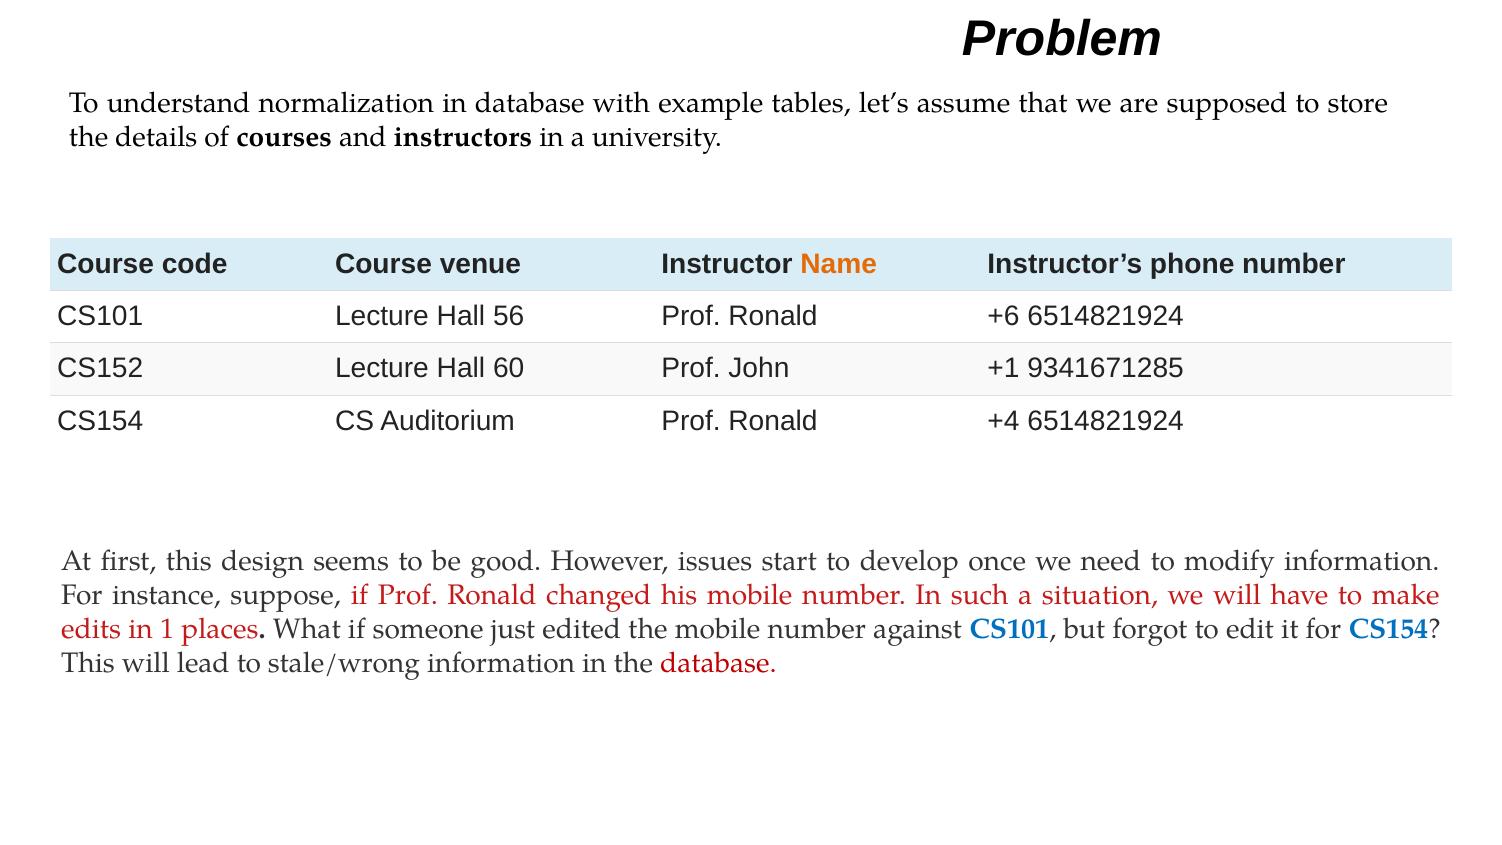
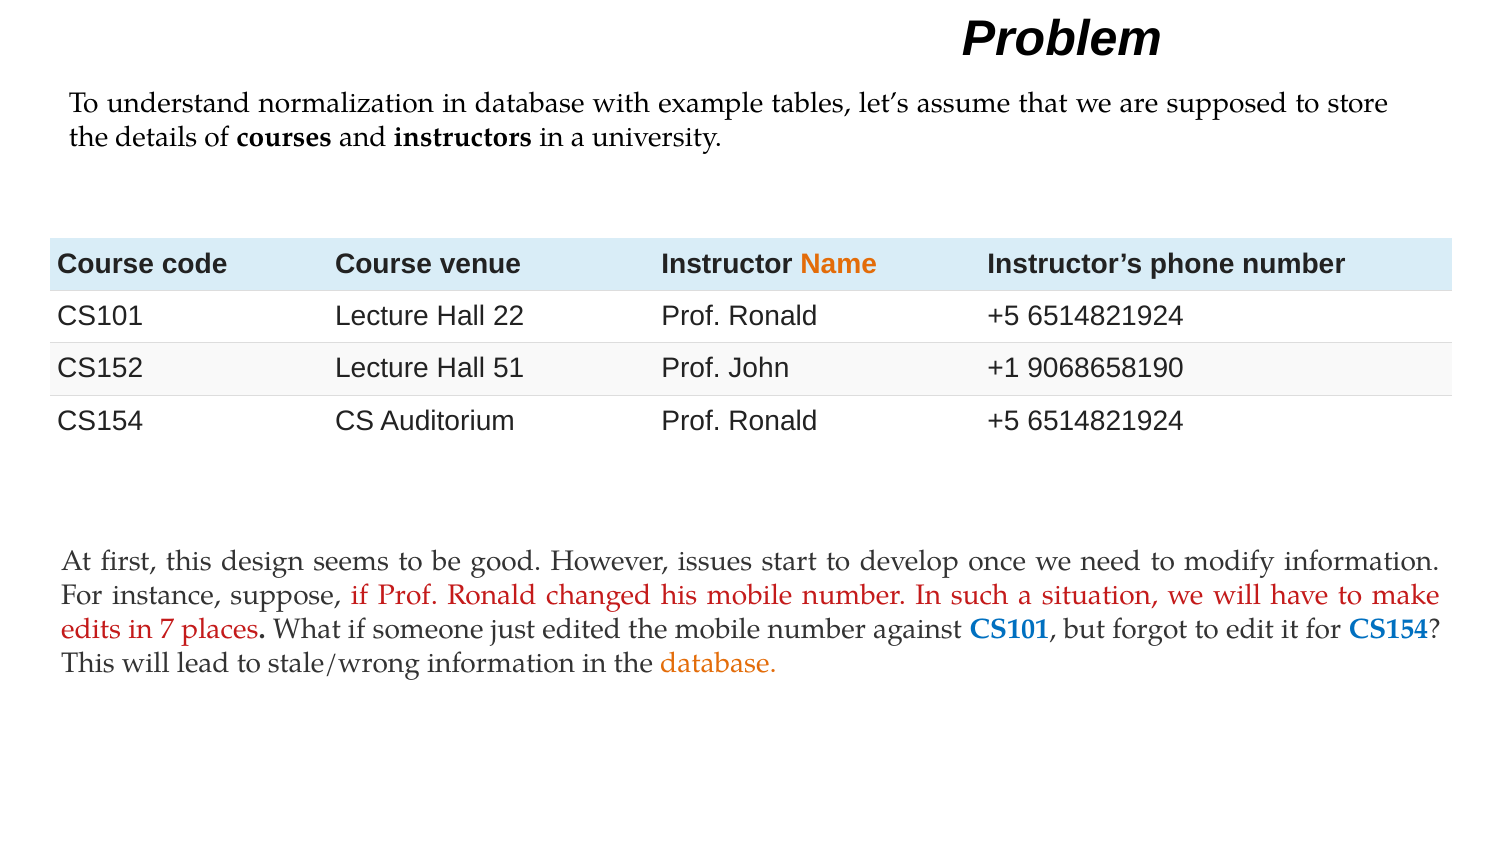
56: 56 -> 22 (509, 316)
+6: +6 -> +5 (1004, 316)
60: 60 -> 51 (509, 368)
9341671285: 9341671285 -> 9068658190 (1106, 368)
Auditorium Prof Ronald +4: +4 -> +5 (1004, 421)
1: 1 -> 7 (167, 629)
database colour: red -> orange (718, 663)
